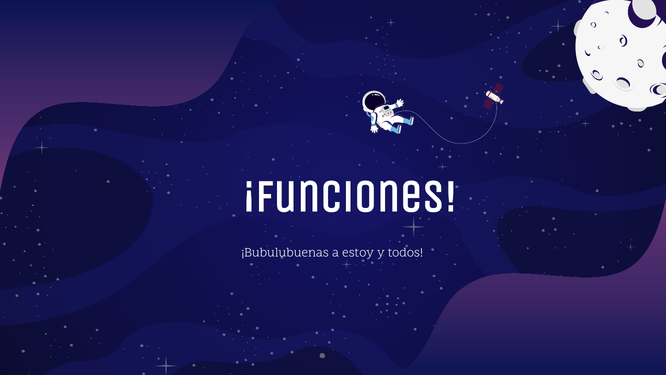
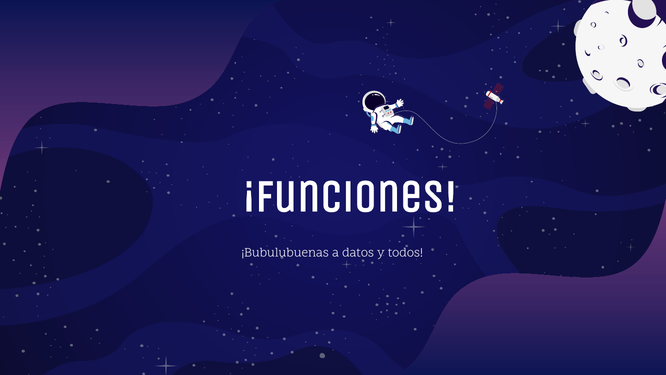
estoy: estoy -> datos (358, 252)
